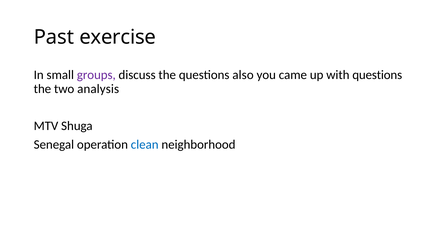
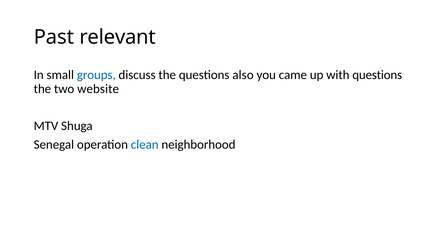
exercise: exercise -> relevant (118, 37)
groups colour: purple -> blue (96, 75)
analysis: analysis -> website (98, 89)
